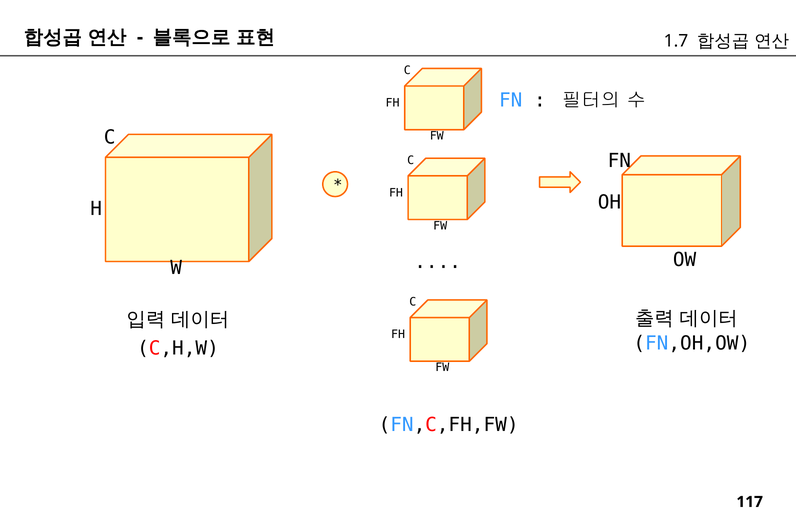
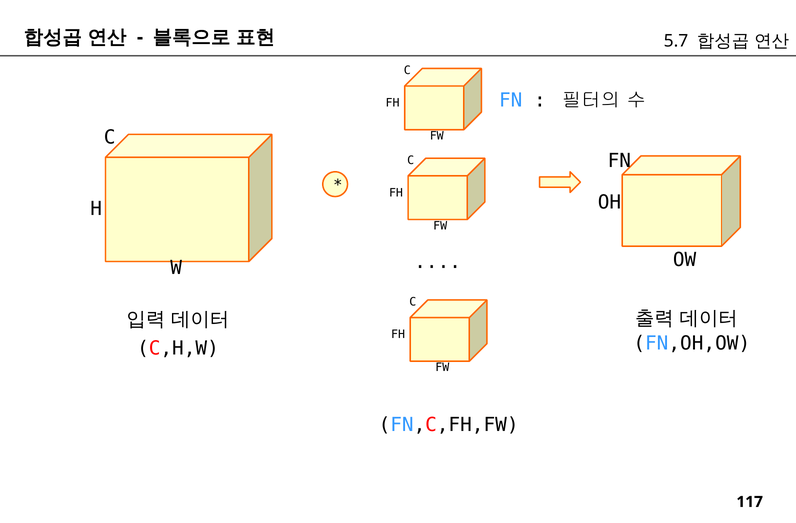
1.7: 1.7 -> 5.7 (676, 41)
